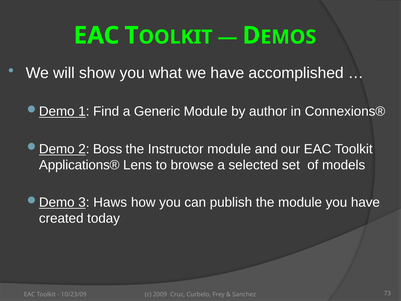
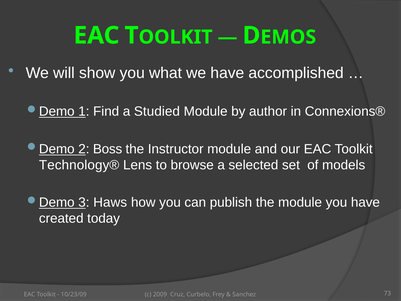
Generic: Generic -> Studied (157, 111)
Applications®: Applications® -> Technology® (79, 165)
